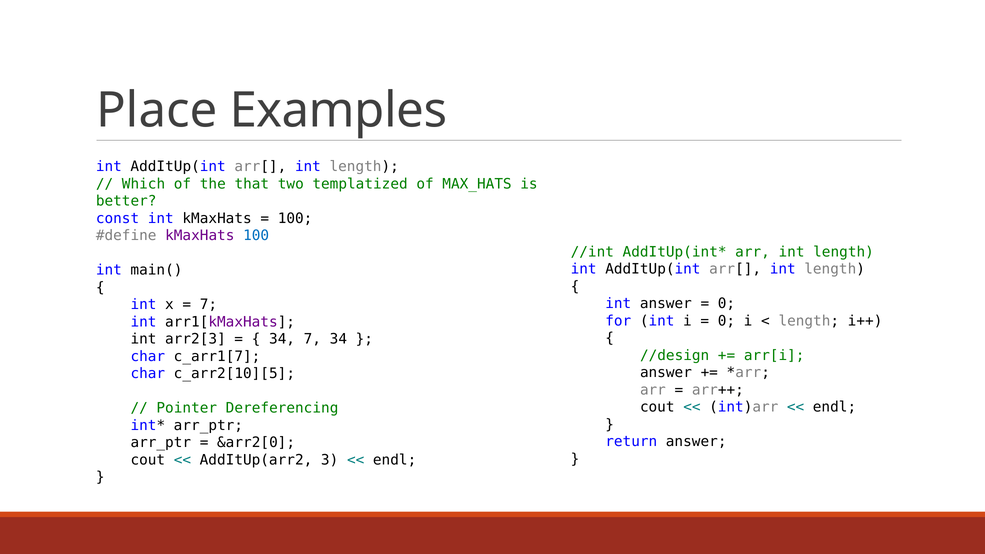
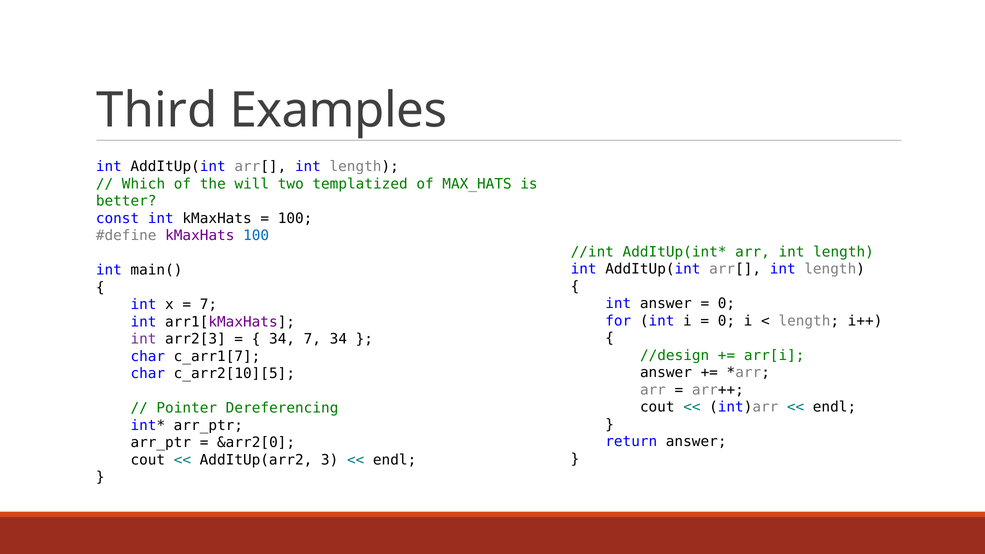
Place: Place -> Third (157, 110)
that: that -> will (252, 184)
int colour: black -> purple (143, 339)
